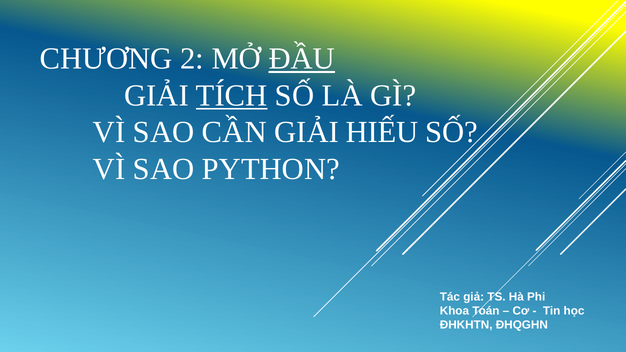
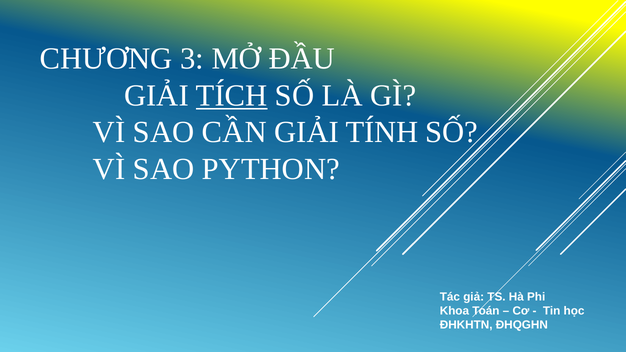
2: 2 -> 3 (192, 59)
ĐẦU underline: present -> none (302, 59)
HIẾU: HIẾU -> TÍNH (382, 132)
